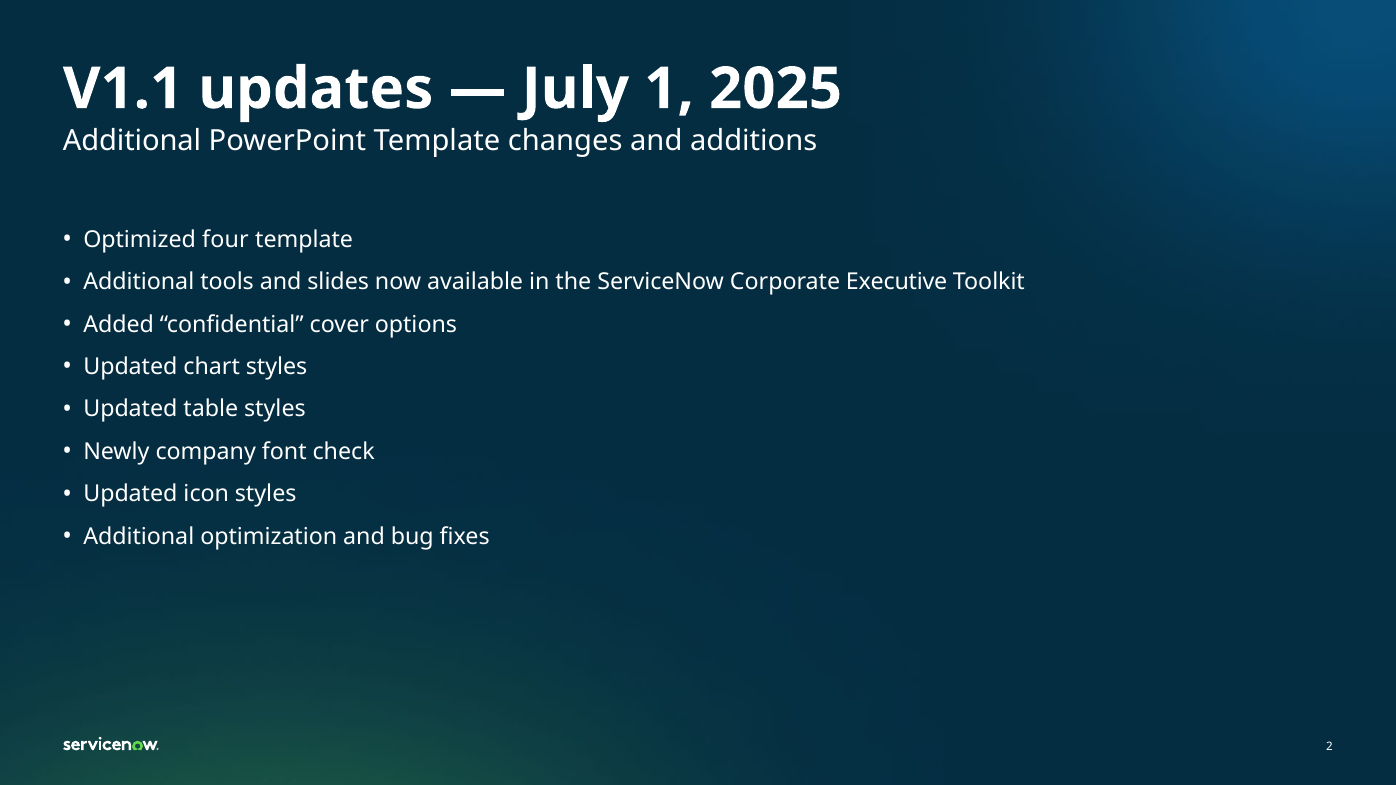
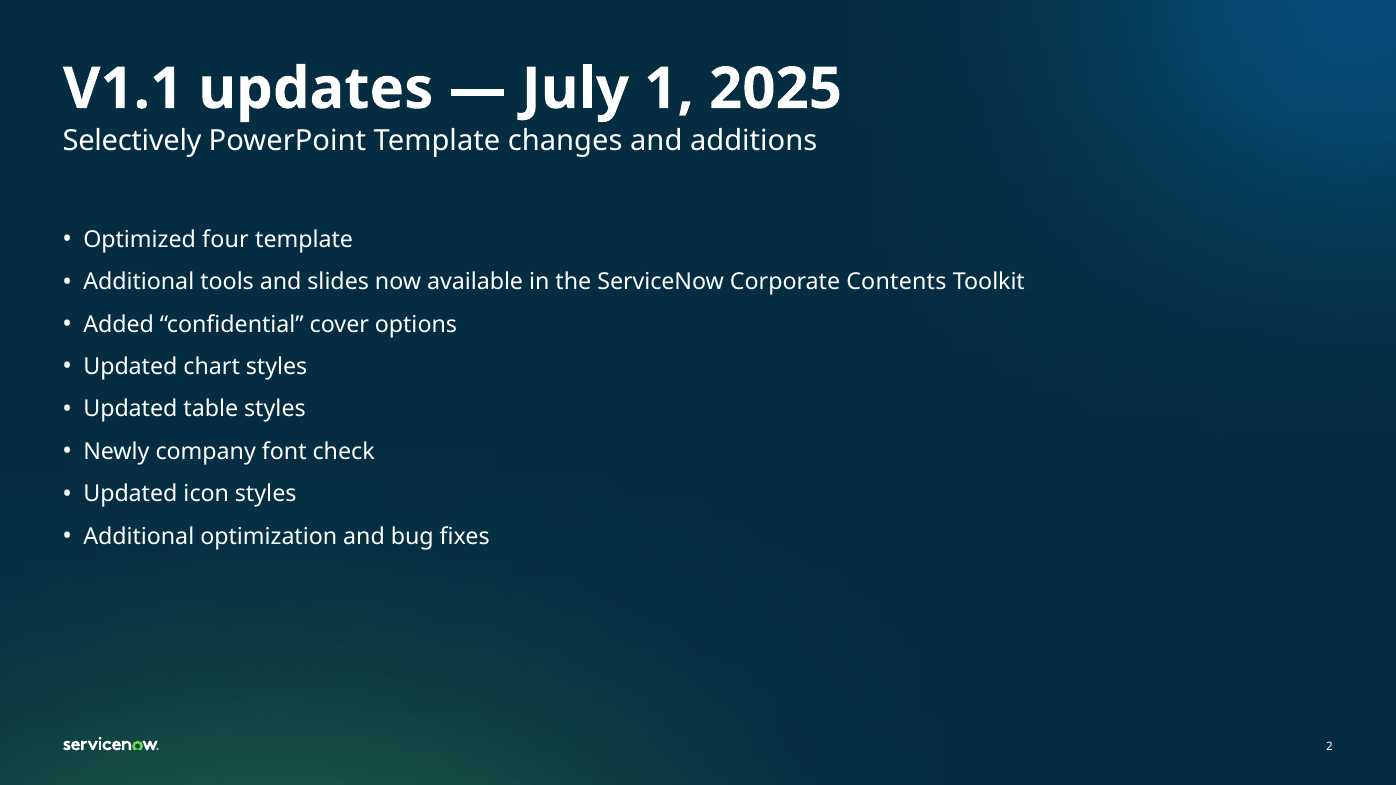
Additional: Additional -> Selectively (132, 141)
Executive: Executive -> Contents (896, 282)
